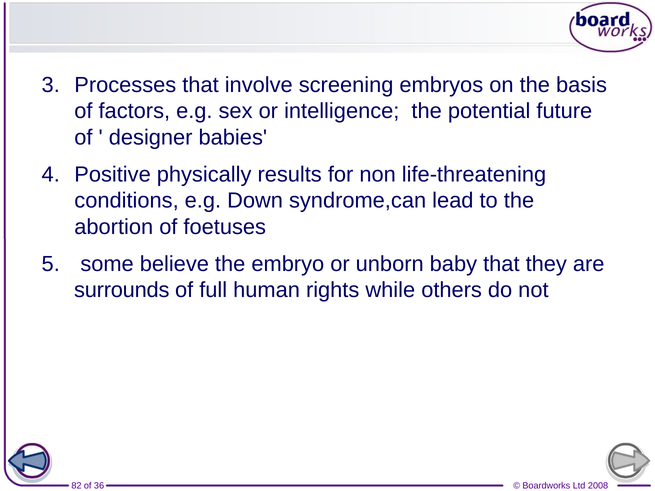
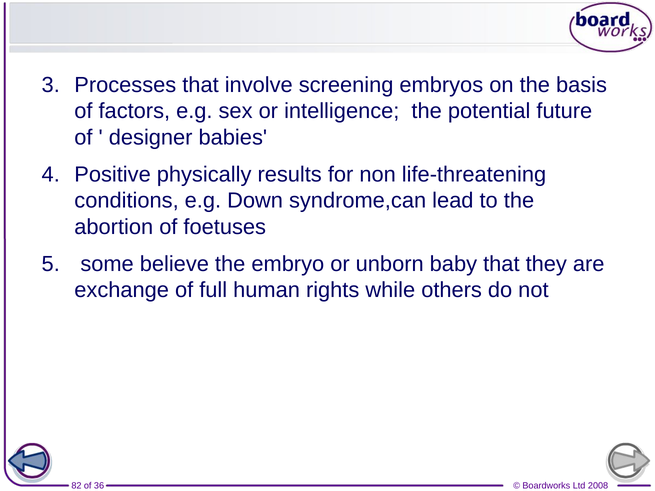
surrounds: surrounds -> exchange (122, 290)
